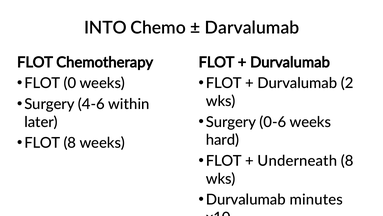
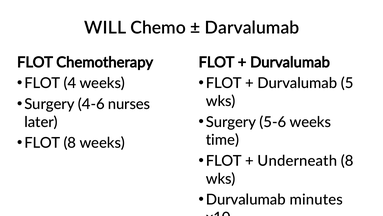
INTO: INTO -> WILL (105, 28)
0: 0 -> 4 (70, 83)
2: 2 -> 5 (347, 83)
within: within -> nurses (129, 104)
0-6: 0-6 -> 5-6 (273, 122)
hard: hard -> time (222, 140)
